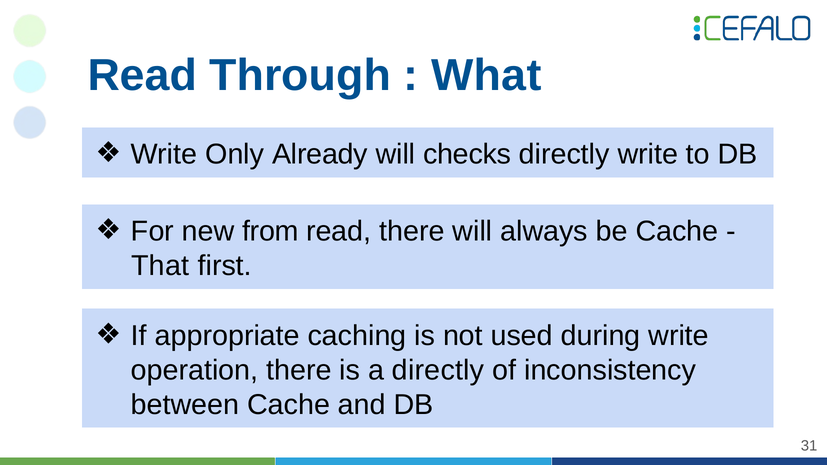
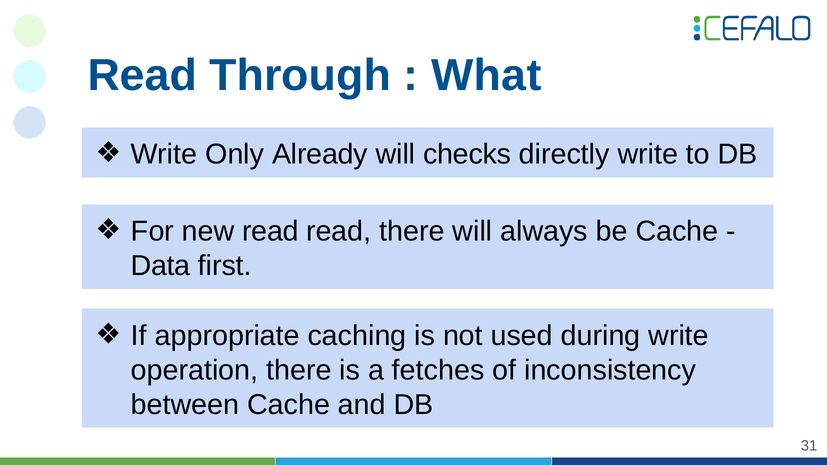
new from: from -> read (270, 232)
That: That -> Data (161, 266)
a directly: directly -> fetches (438, 370)
